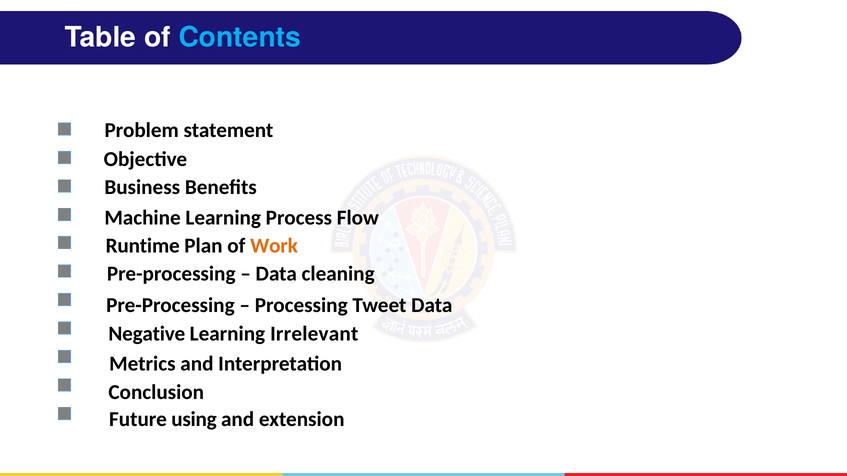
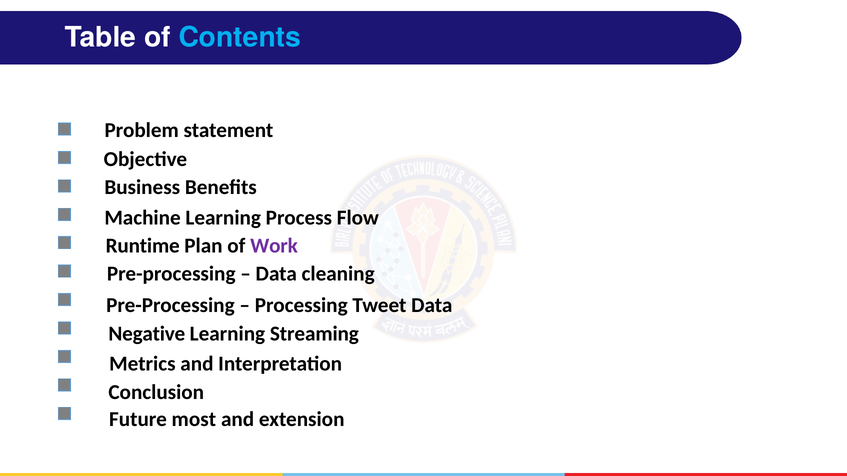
Work colour: orange -> purple (274, 246)
Irrelevant: Irrelevant -> Streaming (314, 334)
using: using -> most (194, 420)
